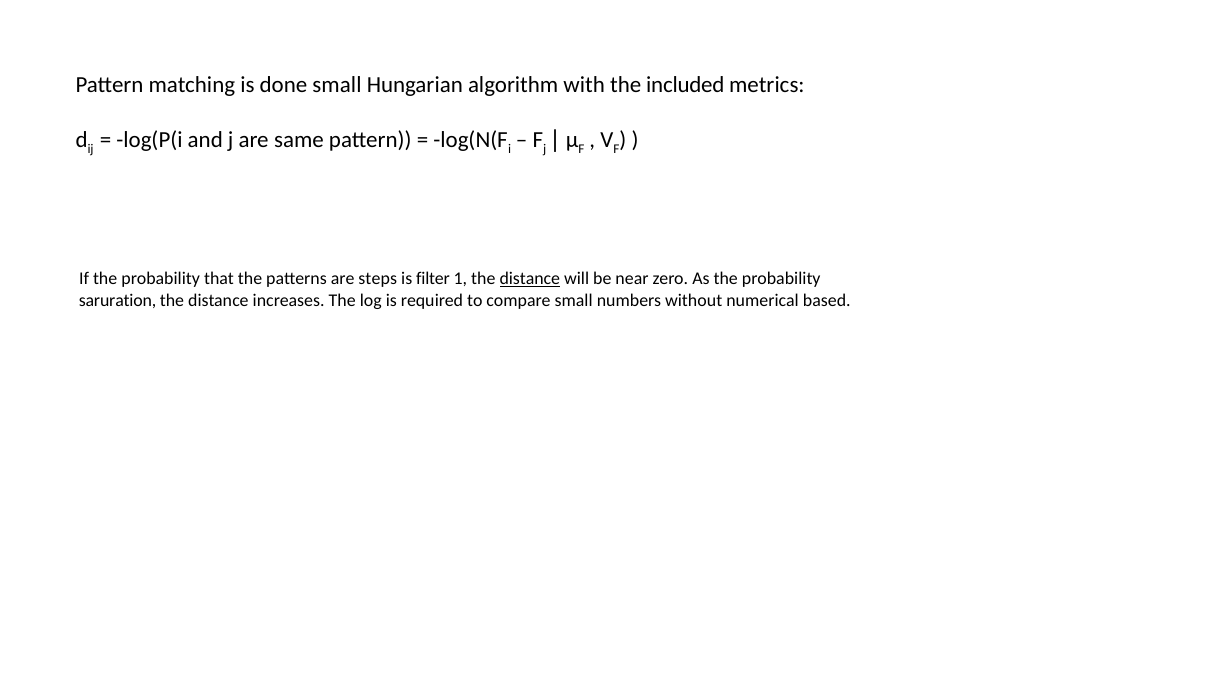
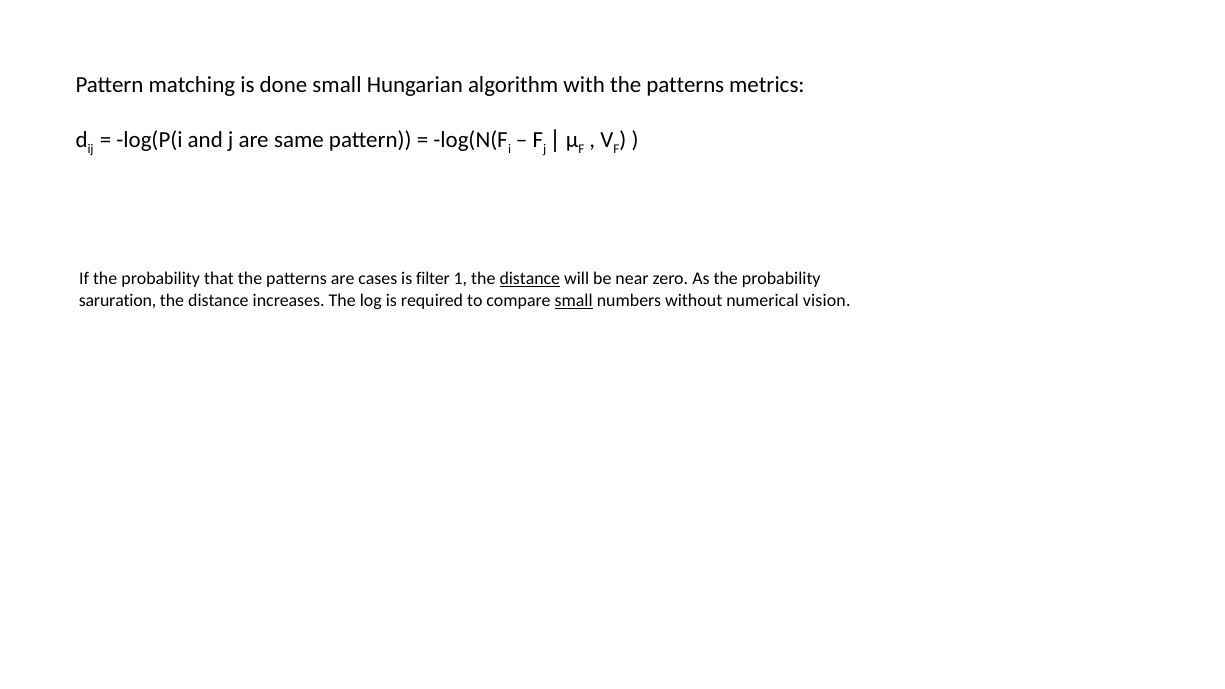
with the included: included -> patterns (685, 85)
steps: steps -> cases (378, 279)
small underline: none -> present (574, 300)
based: based -> vision (827, 300)
